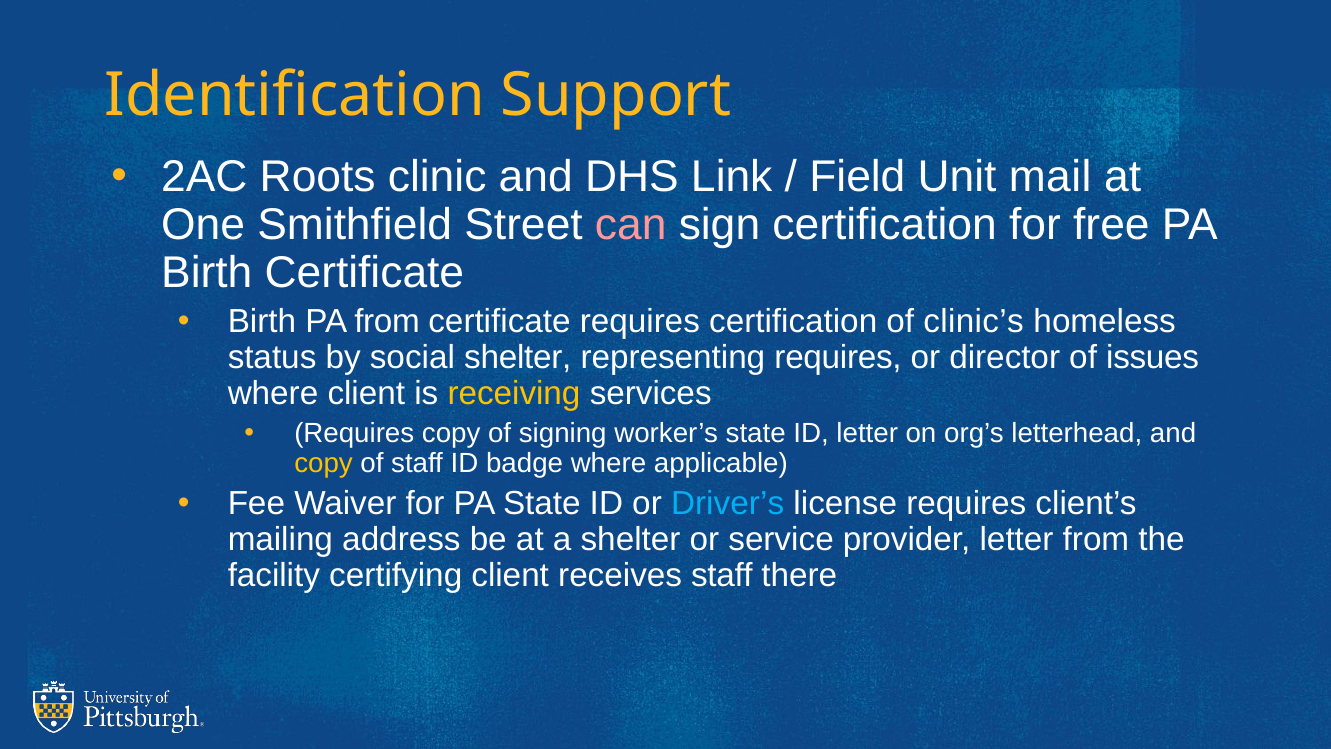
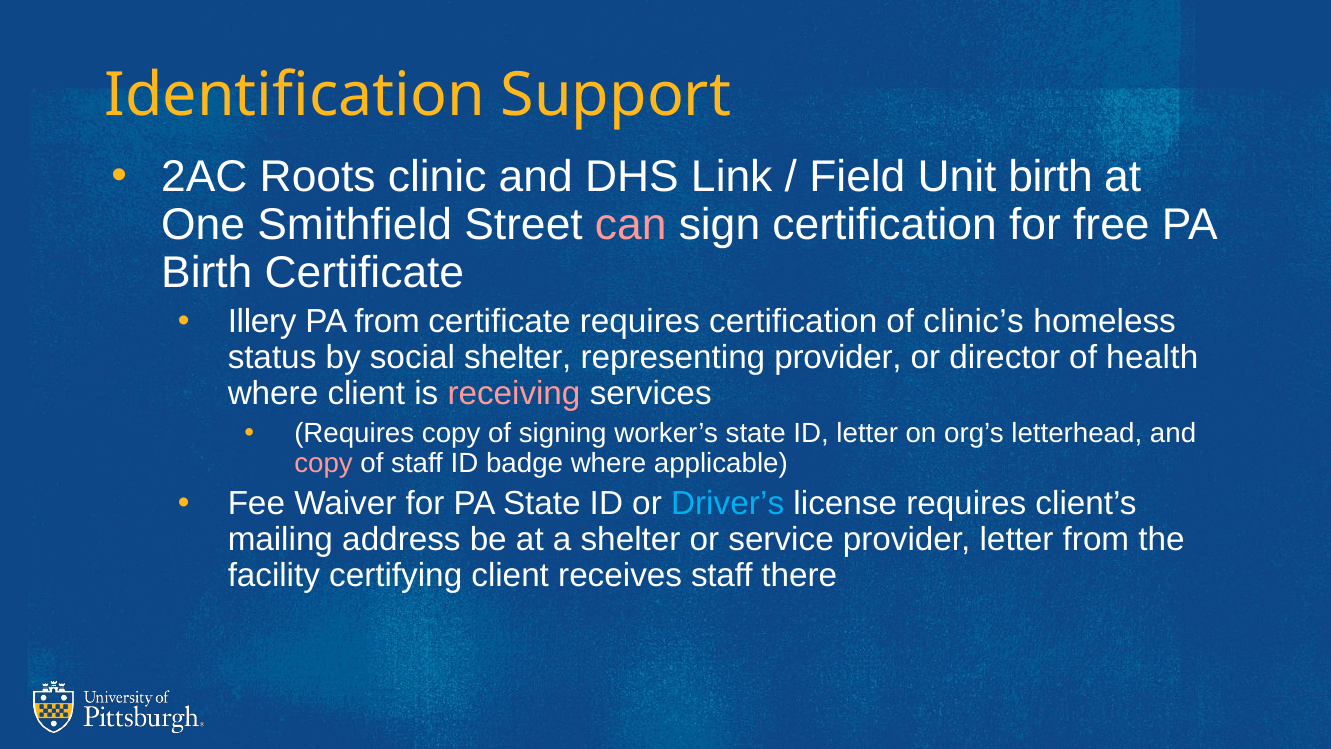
Unit mail: mail -> birth (1051, 177)
Birth: Birth -> Illery (262, 322)
representing requires: requires -> provider (838, 358)
issues: issues -> health (1152, 358)
receiving colour: yellow -> pink (514, 393)
copy colour: yellow -> pink (324, 463)
